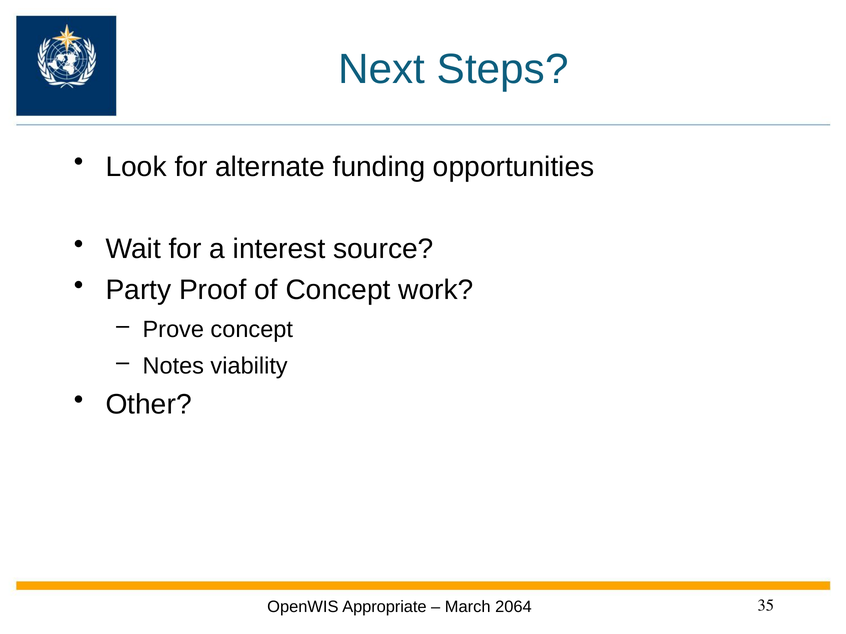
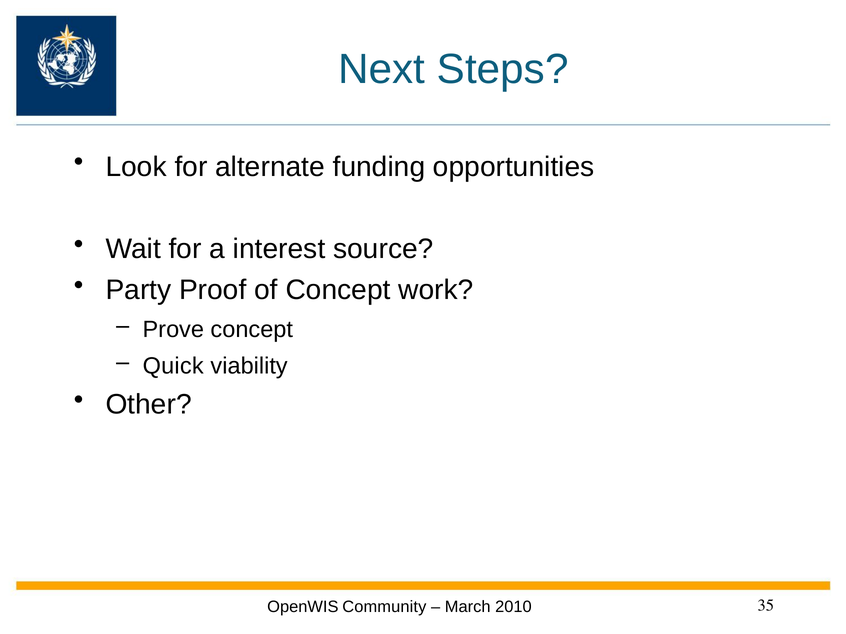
Notes: Notes -> Quick (173, 366)
Appropriate: Appropriate -> Community (384, 607)
2064: 2064 -> 2010 (513, 607)
